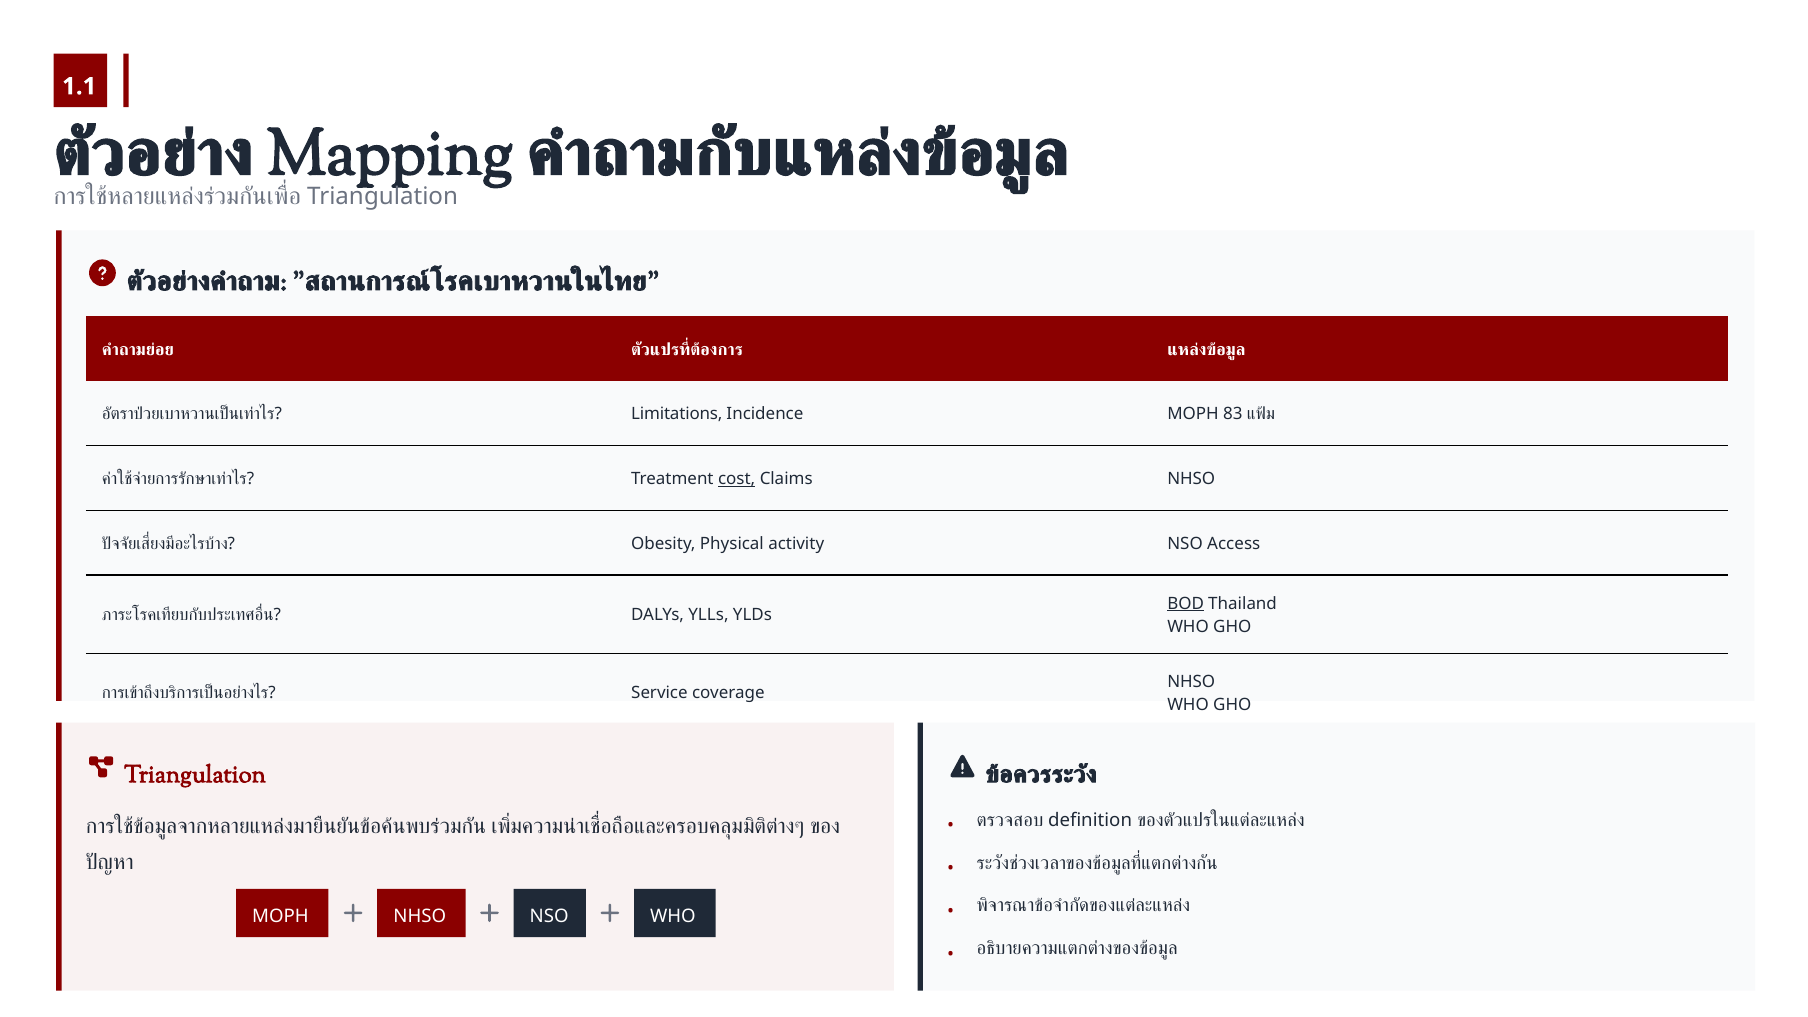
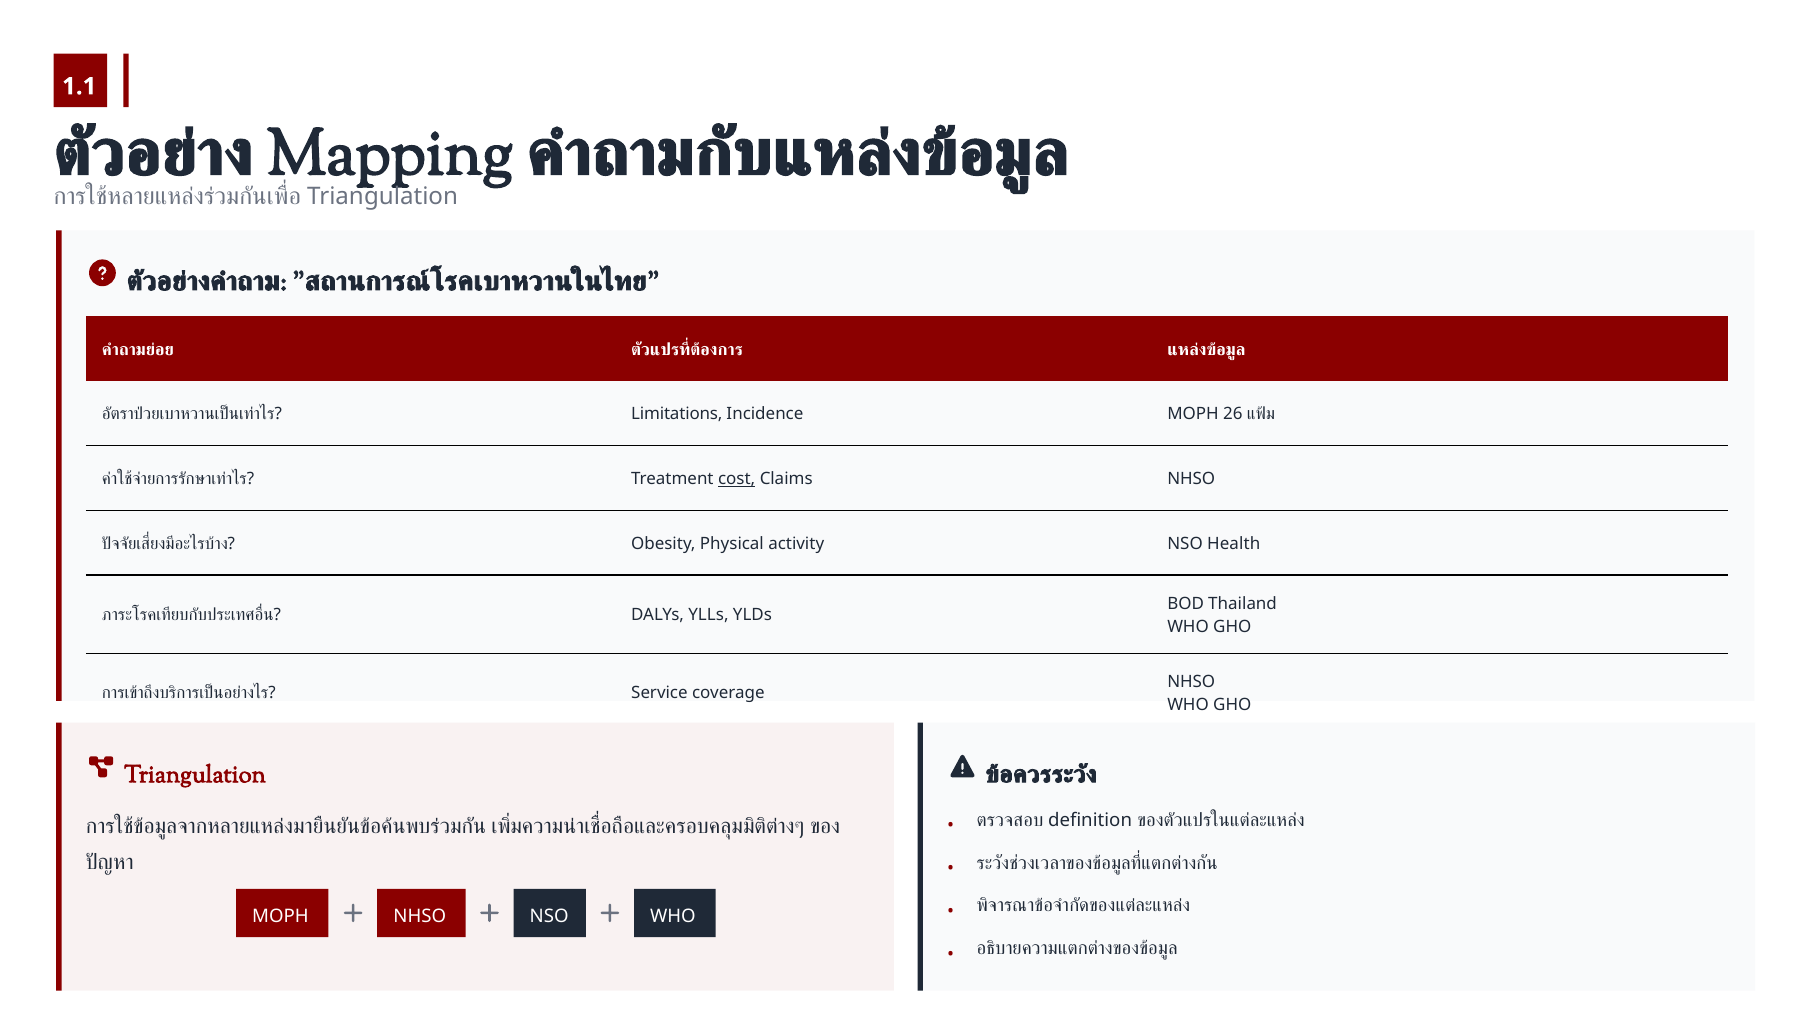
83: 83 -> 26 (1233, 414)
Access: Access -> Health (1234, 543)
BOD underline: present -> none (1186, 603)
